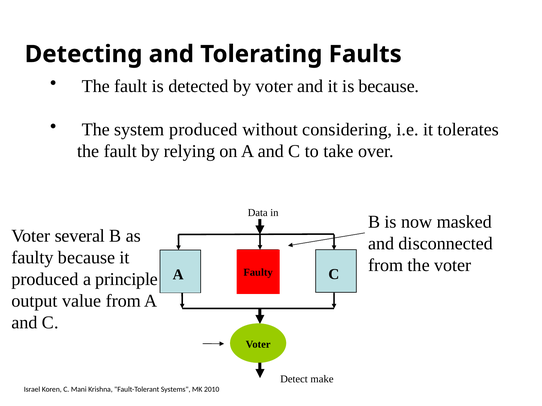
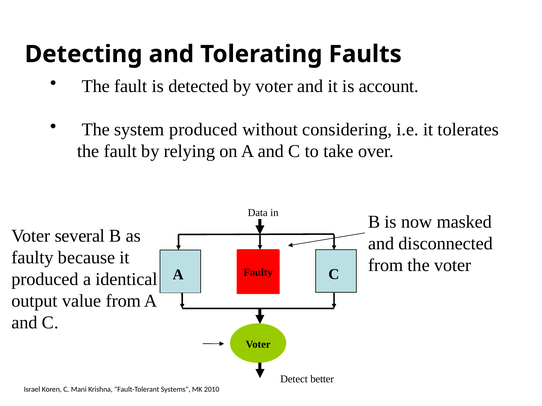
is because: because -> account (389, 86)
principle: principle -> identical (127, 279)
make: make -> better (322, 380)
